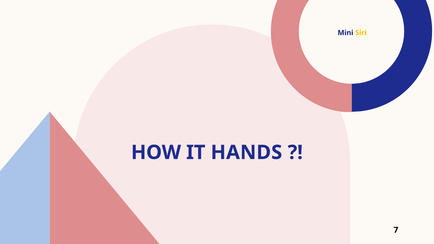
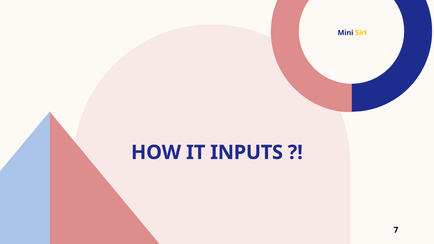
HANDS: HANDS -> INPUTS (247, 153)
